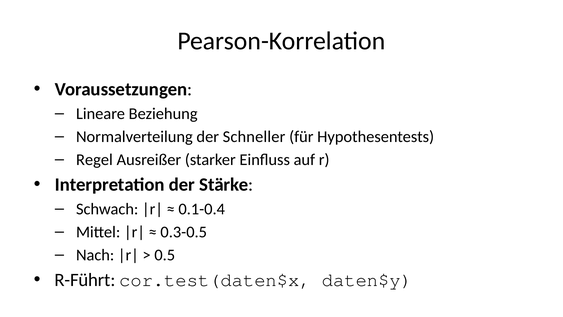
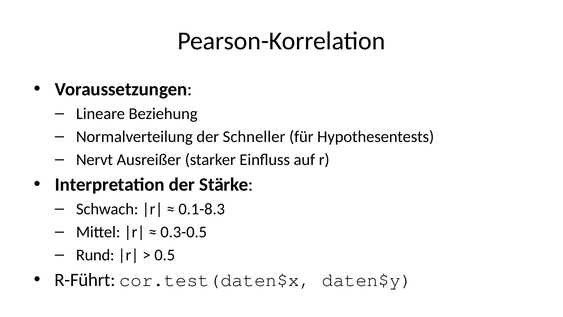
Regel: Regel -> Nervt (94, 159)
0.1-0.4: 0.1-0.4 -> 0.1-8.3 (202, 209)
Nach: Nach -> Rund (95, 255)
